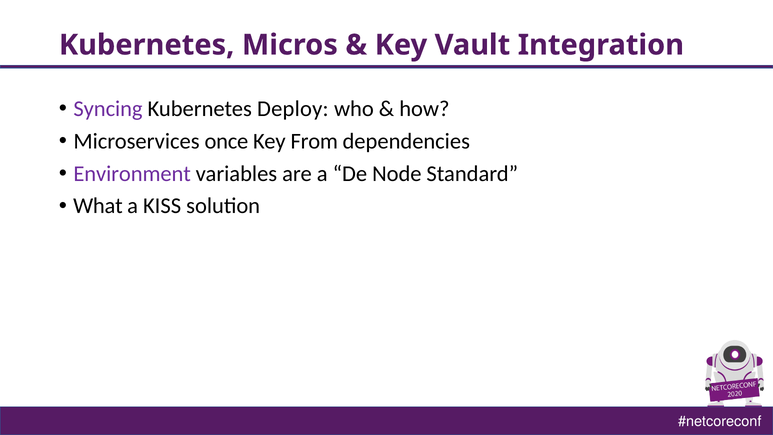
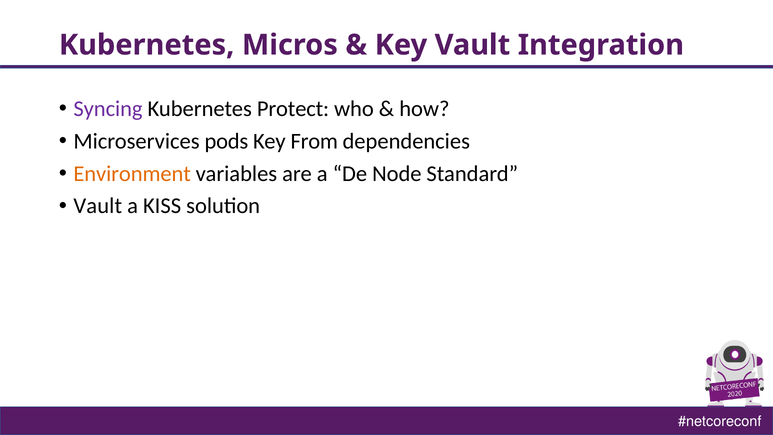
Deploy: Deploy -> Protect (293, 109)
once: once -> pods (226, 141)
Environment colour: purple -> orange (132, 174)
What: What -> Vault (98, 206)
